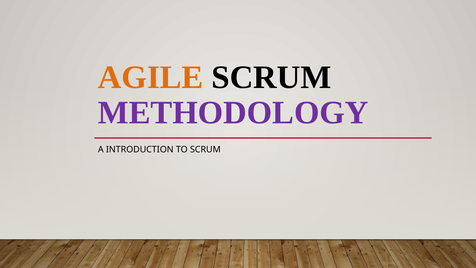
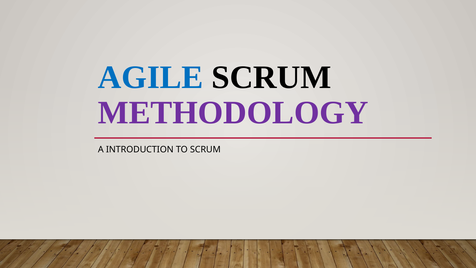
AGILE colour: orange -> blue (151, 77)
